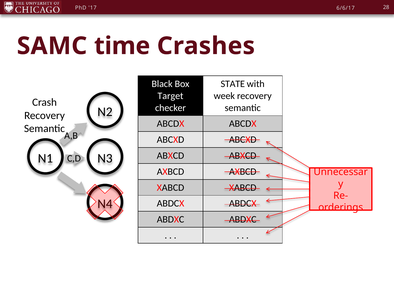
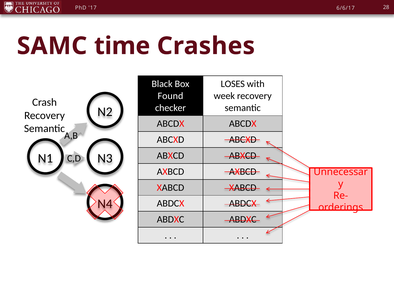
STATE: STATE -> LOSES (233, 84)
Target: Target -> Found (170, 96)
